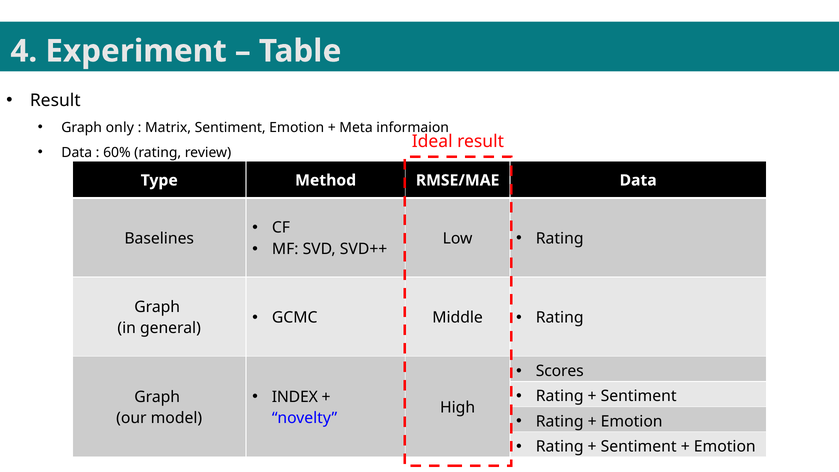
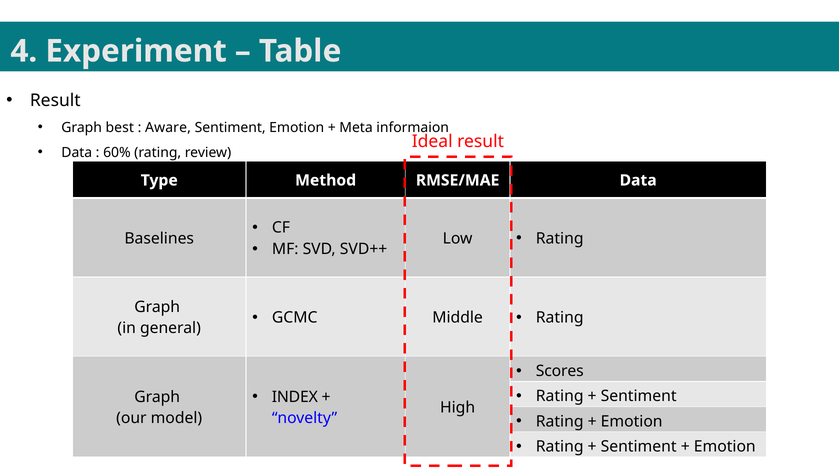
only: only -> best (120, 128)
Matrix: Matrix -> Aware (168, 128)
